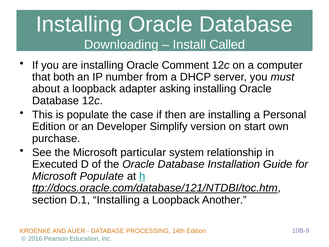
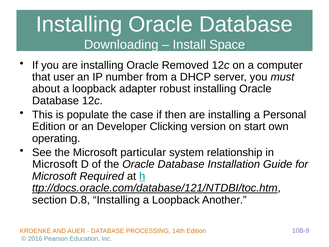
Called: Called -> Space (227, 44)
Comment: Comment -> Removed (185, 65)
both: both -> user (64, 77)
asking: asking -> robust (175, 89)
Simplify: Simplify -> Clicking (169, 126)
purchase: purchase -> operating (56, 138)
Executed: Executed -> Microsoft (55, 164)
Microsoft Populate: Populate -> Required (102, 176)
D.1: D.1 -> D.8 (80, 200)
